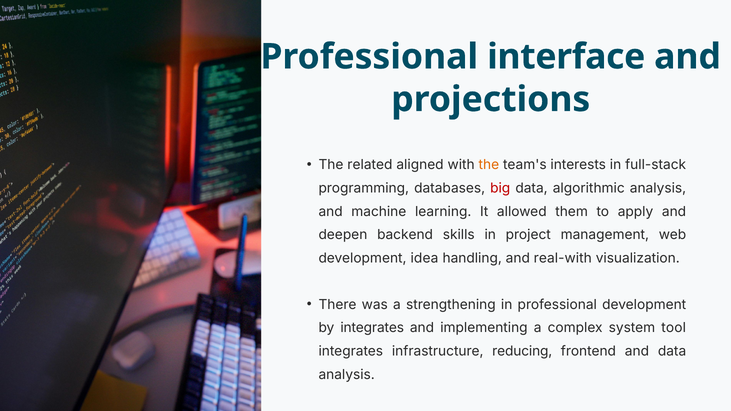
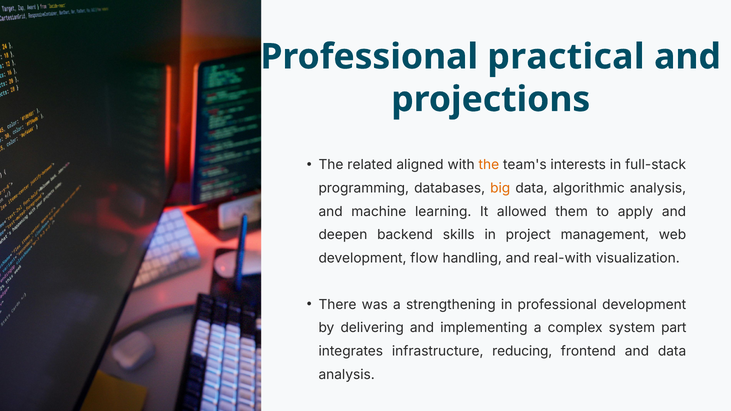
interface: interface -> practical (566, 57)
big colour: red -> orange (500, 188)
idea: idea -> flow (424, 258)
by integrates: integrates -> delivering (372, 328)
tool: tool -> part (674, 328)
